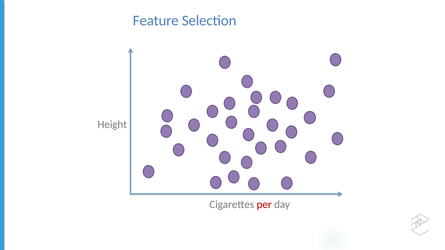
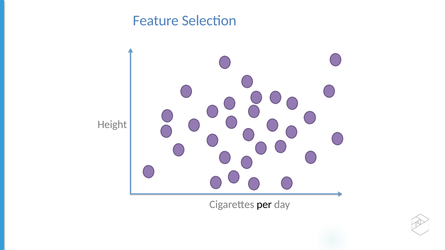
per colour: red -> black (264, 205)
